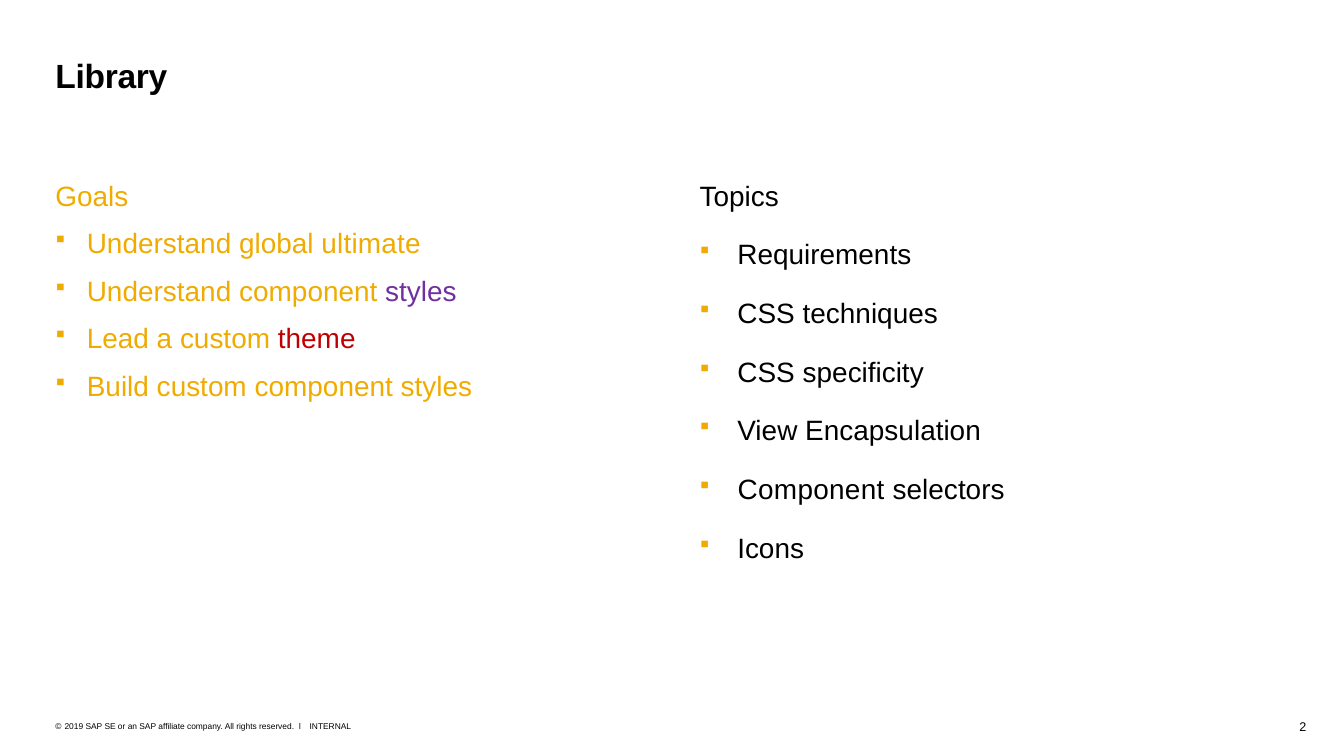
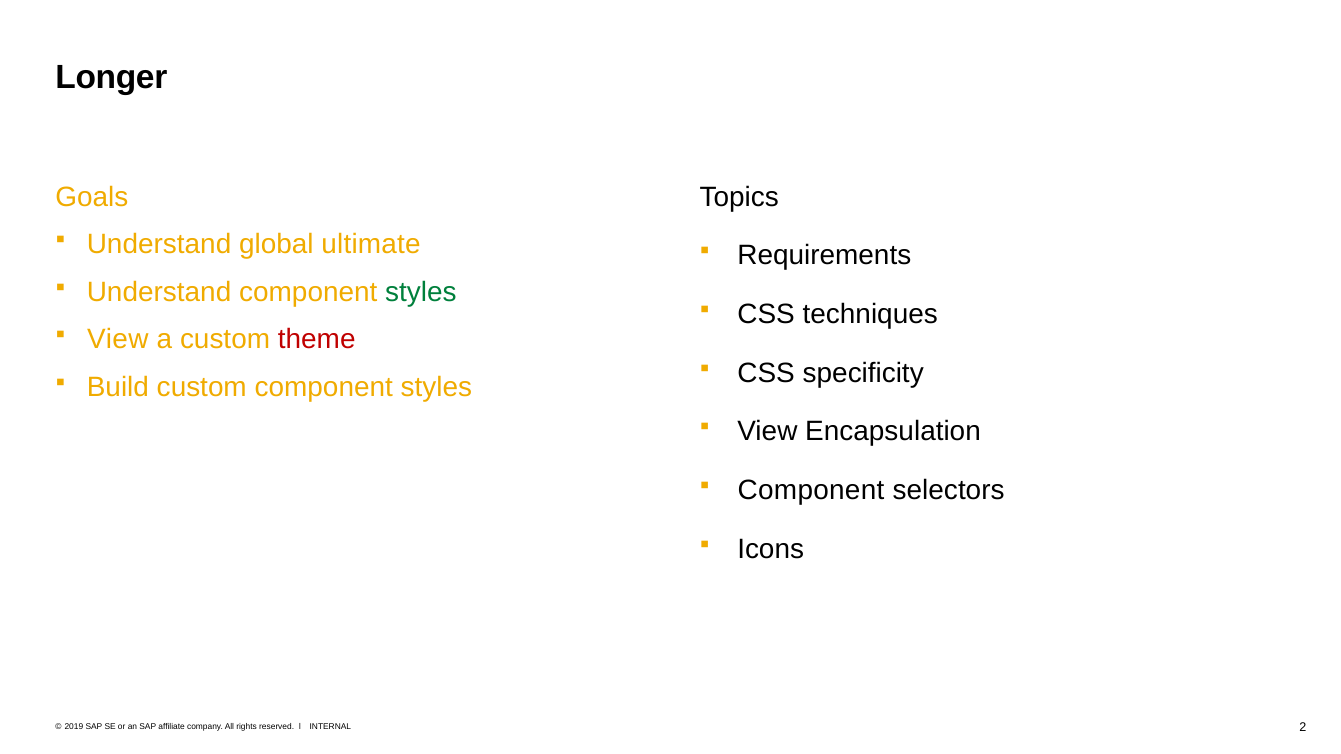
Library: Library -> Longer (111, 78)
styles colour: purple -> green (421, 292)
Lead: Lead -> View (118, 340)
